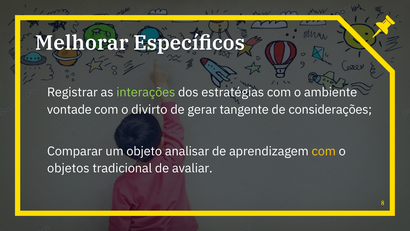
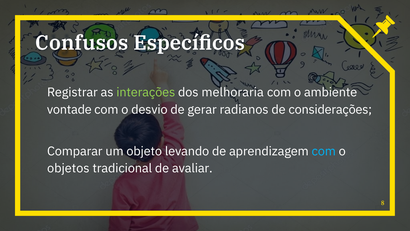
Melhorar: Melhorar -> Confusos (82, 43)
estratégias: estratégias -> melhoraria (233, 92)
divirto: divirto -> desvio (149, 110)
tangente: tangente -> radianos (244, 110)
analisar: analisar -> levando (187, 151)
com colour: yellow -> light blue (324, 151)
